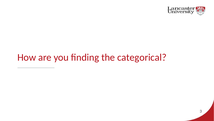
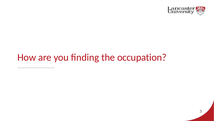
categorical: categorical -> occupation (142, 57)
